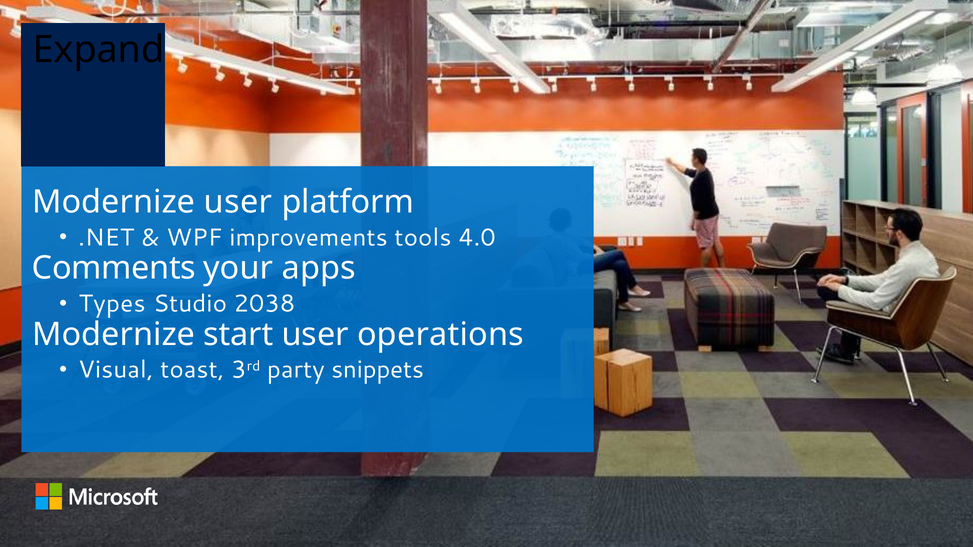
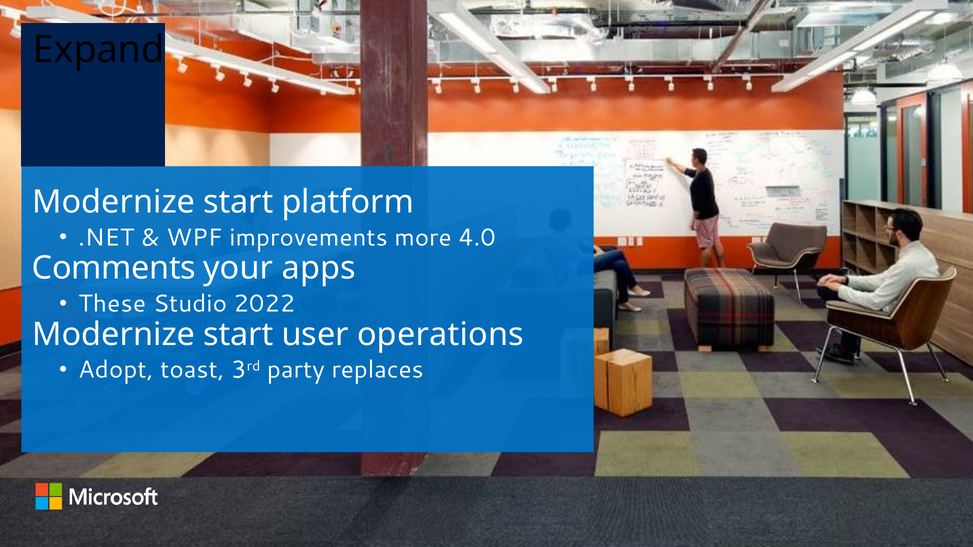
user: user -> start (238, 202)
tools: tools -> more (423, 238)
Types: Types -> These (112, 304)
2038: 2038 -> 2022 (264, 304)
Visual: Visual -> Adopt (116, 370)
snippets: snippets -> replaces (377, 370)
